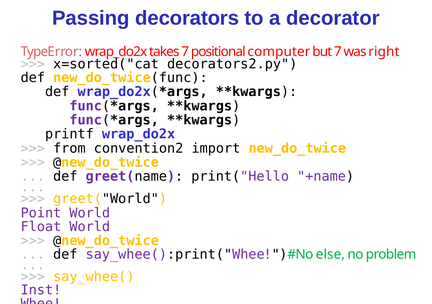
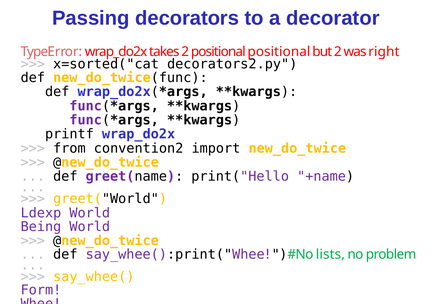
takes 7: 7 -> 2 (185, 52)
positional computer: computer -> positional (279, 52)
but 7: 7 -> 2 (338, 52)
Point: Point -> Ldexp (41, 213)
Float: Float -> Being (41, 227)
else: else -> lists (330, 255)
Inst: Inst -> Form (41, 290)
